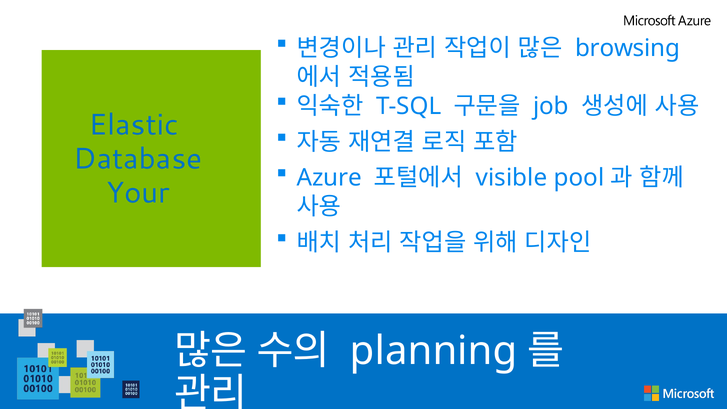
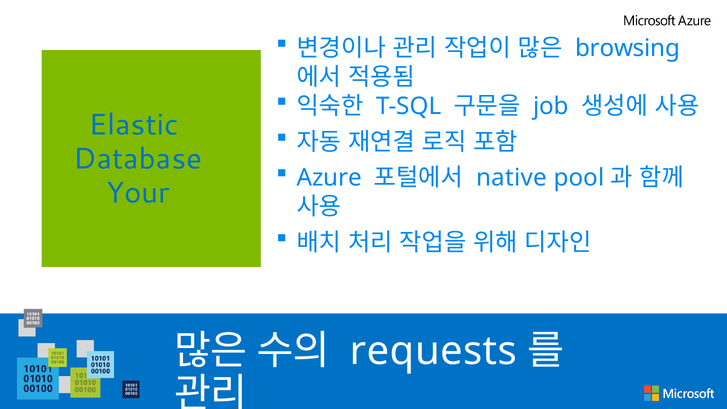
visible: visible -> native (511, 178)
planning: planning -> requests (434, 351)
